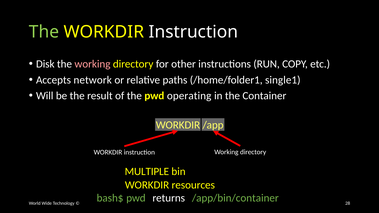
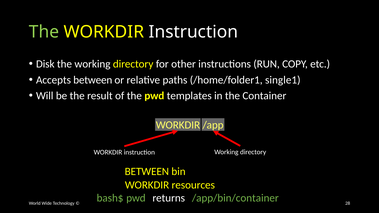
working colour: pink -> white (92, 64)
Accepts network: network -> between (93, 80)
operating: operating -> templates (189, 96)
MULTIPLE: MULTIPLE -> BETWEEN (147, 172)
